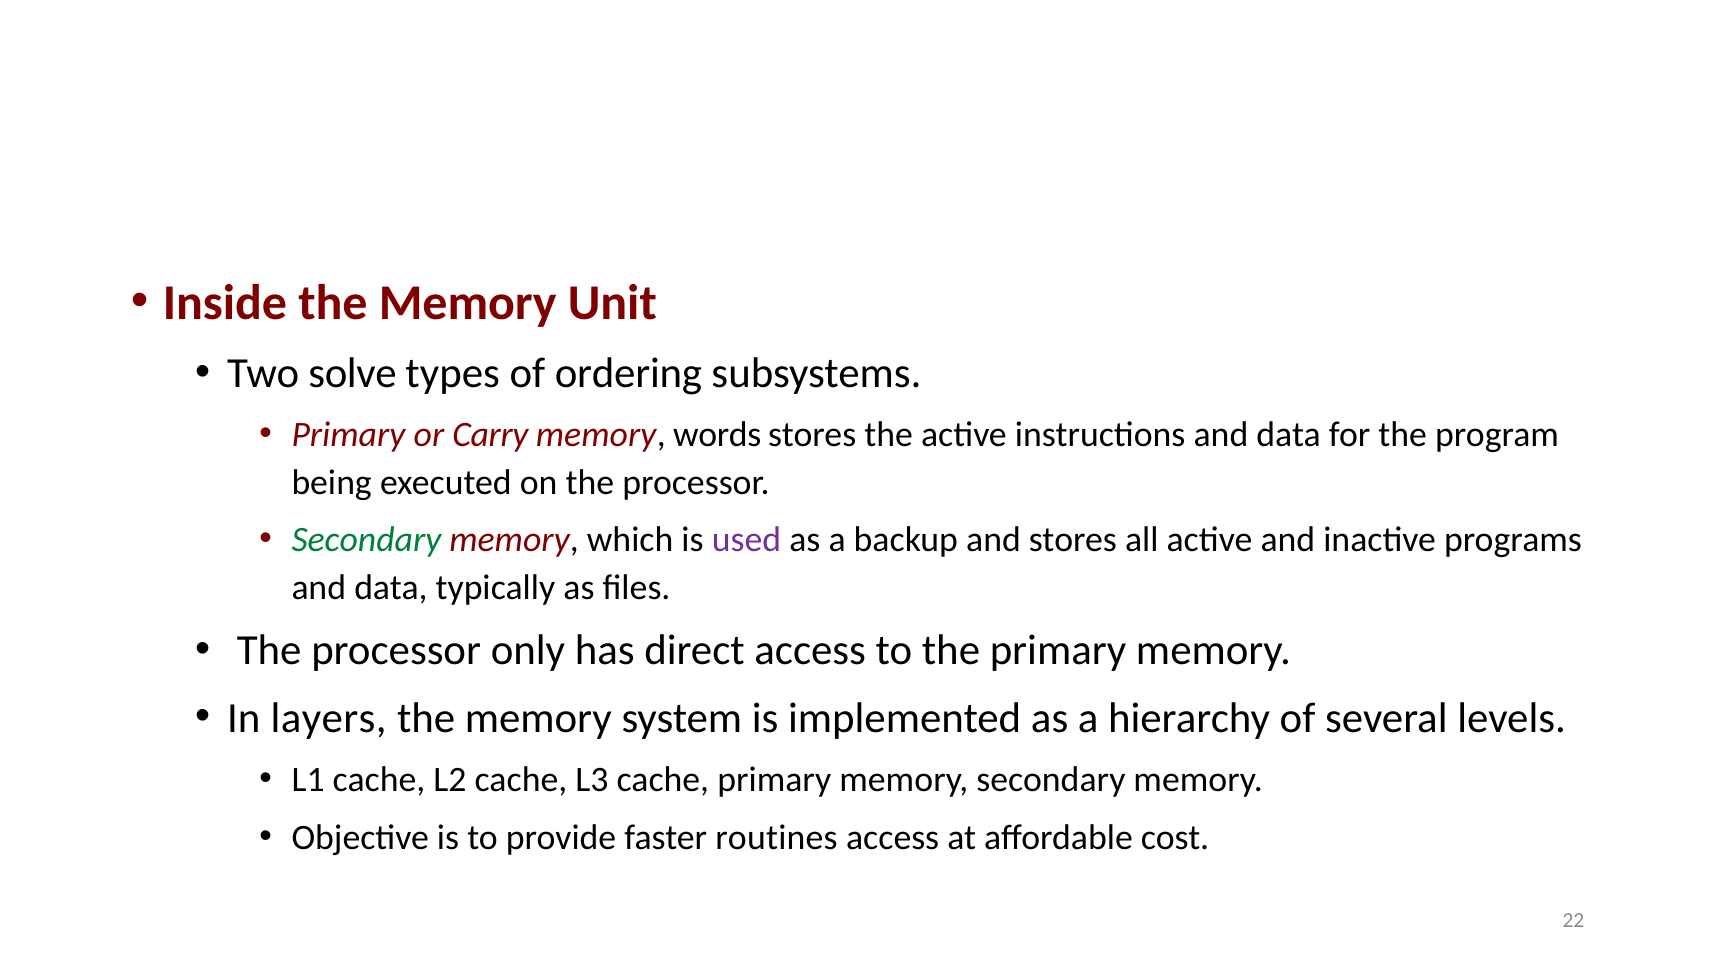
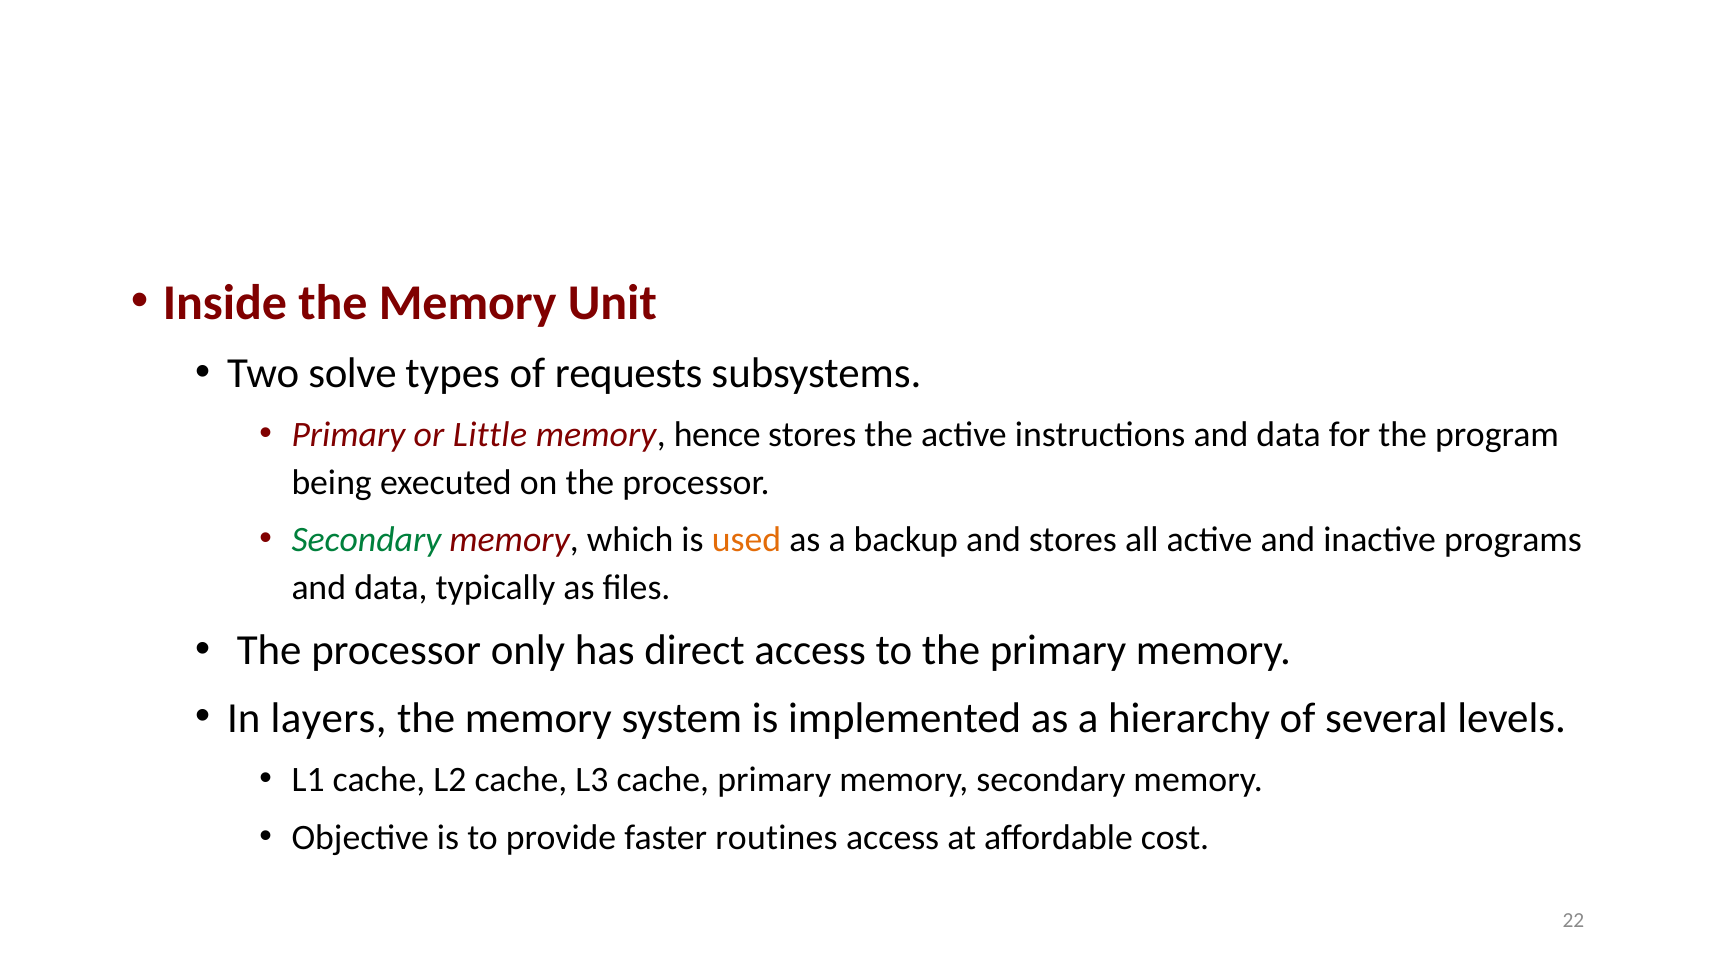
ordering: ordering -> requests (629, 374)
Carry: Carry -> Little (490, 435)
words: words -> hence (717, 435)
used colour: purple -> orange (746, 541)
